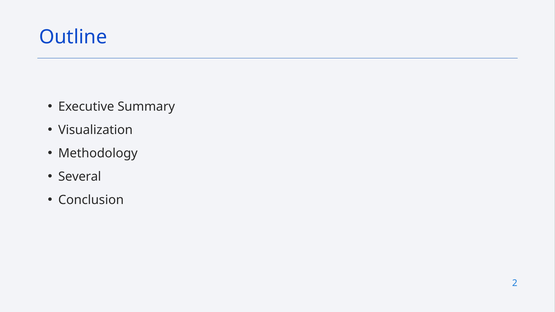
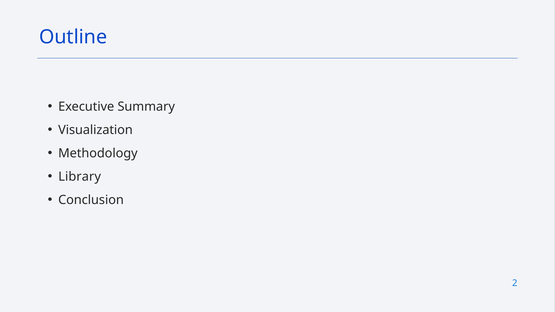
Several: Several -> Library (80, 177)
